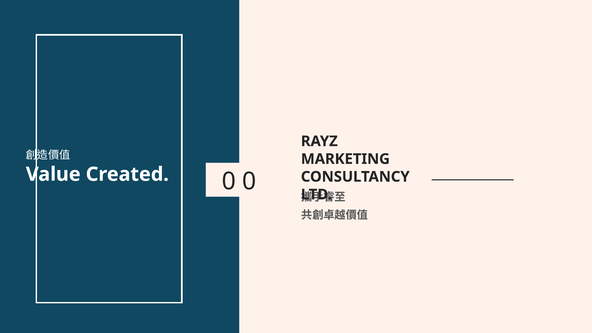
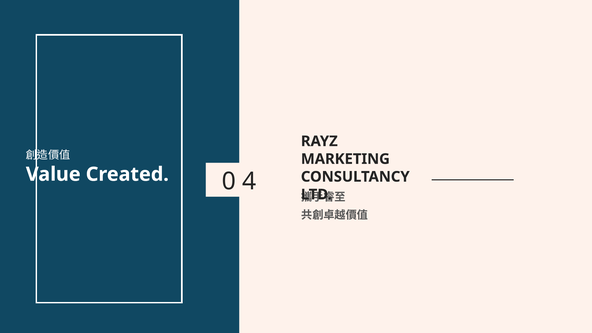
0 0: 0 -> 4 (249, 181)
